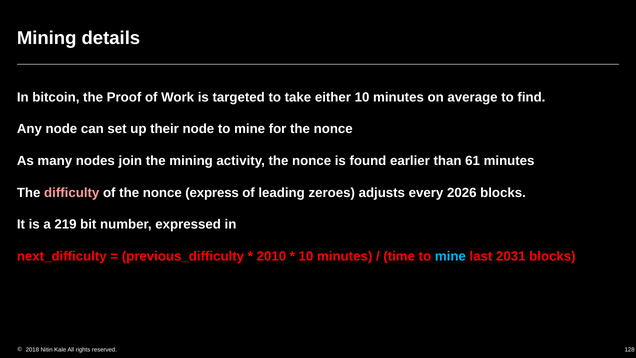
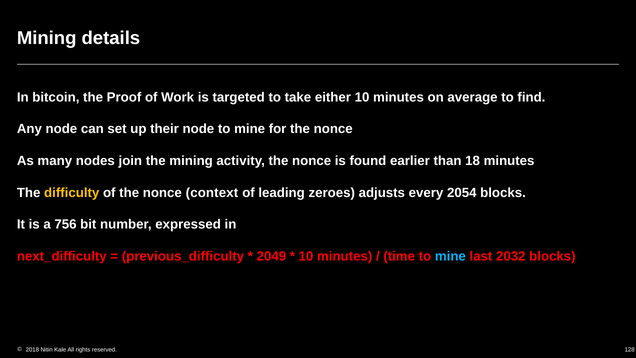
61: 61 -> 18 (473, 161)
difficulty colour: pink -> yellow (72, 192)
express: express -> context (212, 192)
2026: 2026 -> 2054 (462, 192)
219: 219 -> 756 (66, 224)
2010: 2010 -> 2049 (271, 256)
2031: 2031 -> 2032 (511, 256)
